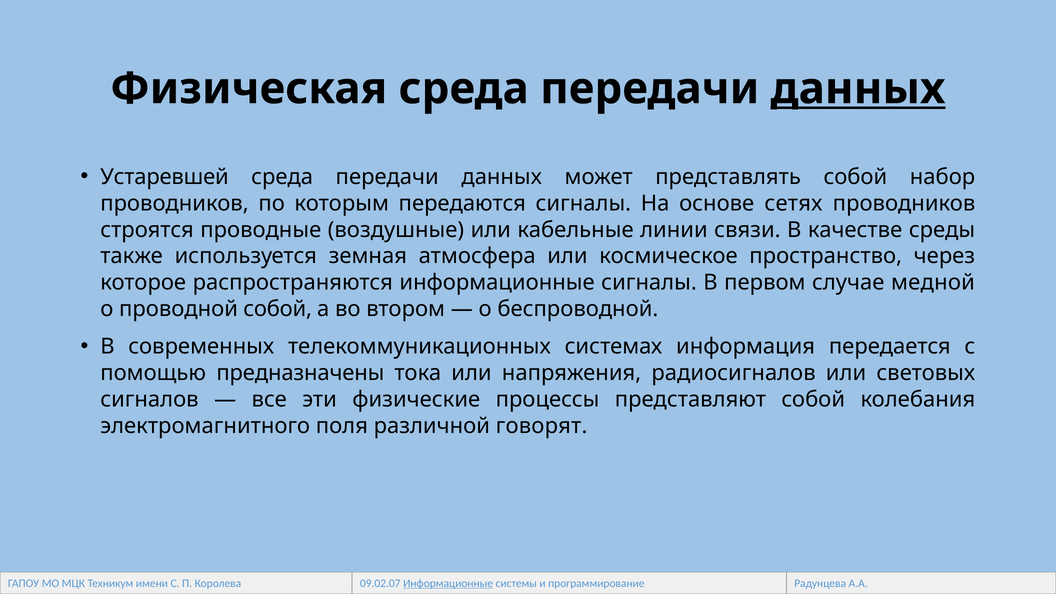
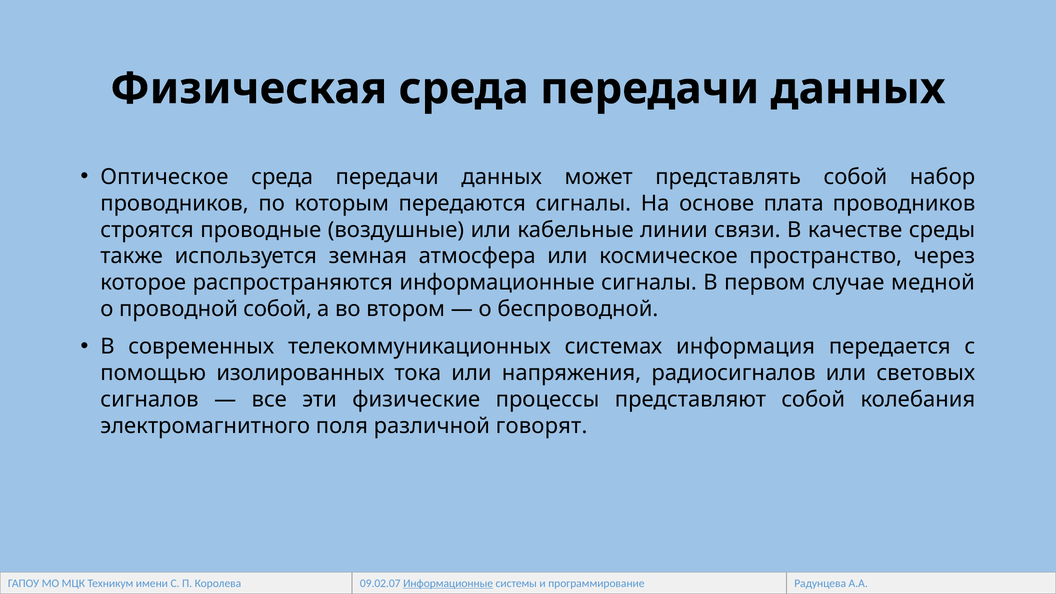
данных underline: present -> none (858, 89)
Устаревшей: Устаревшей -> Оптическое (164, 177)
сетях: сетях -> плата (794, 203)
предназначены: предназначены -> изолированных (300, 373)
